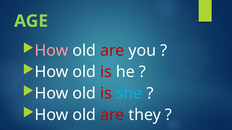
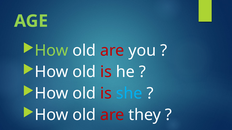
How colour: pink -> light green (51, 51)
